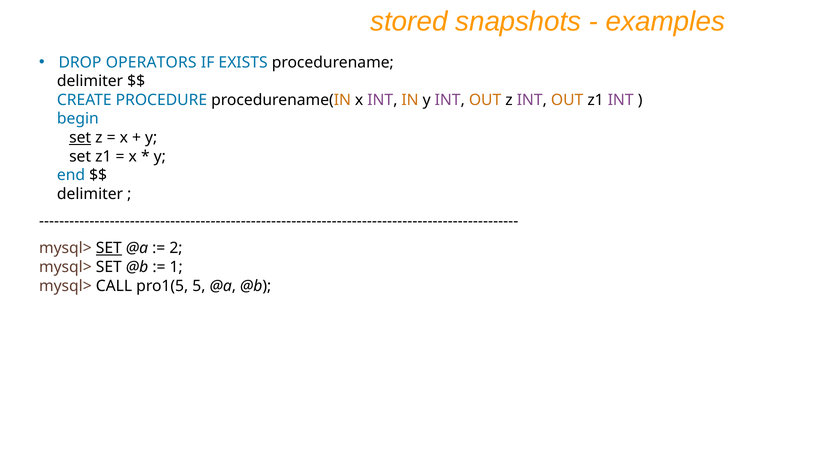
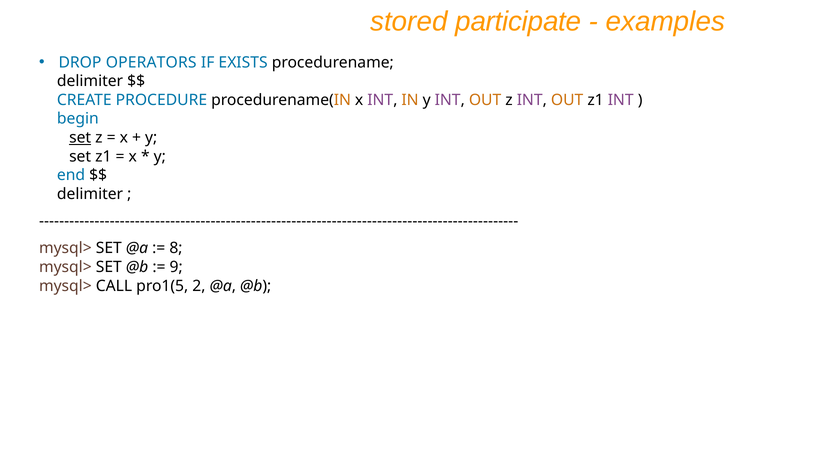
snapshots: snapshots -> participate (518, 22)
SET underline: present -> none (109, 248)
2: 2 -> 8 (176, 248)
1: 1 -> 9 (176, 267)
5: 5 -> 2 (199, 286)
